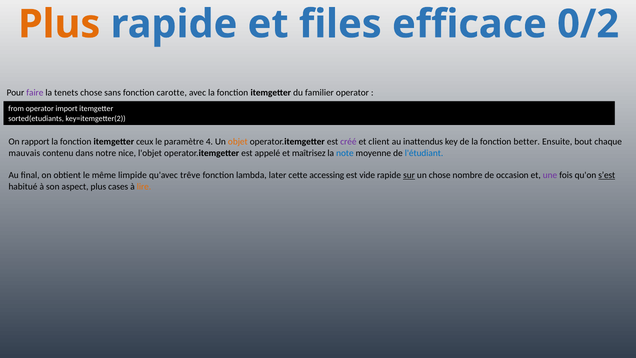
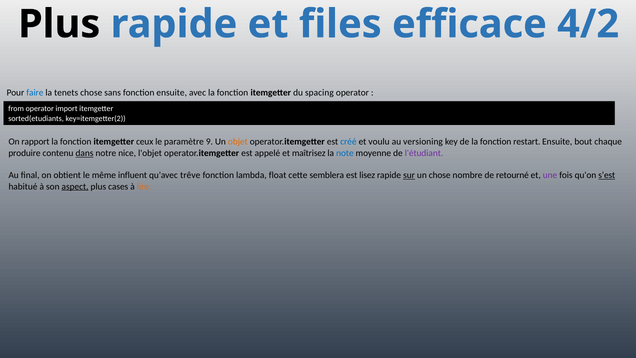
Plus colour: orange -> black (59, 24)
0/2: 0/2 -> 4/2 (588, 24)
faire colour: purple -> blue (35, 93)
fonction carotte: carotte -> ensuite (172, 93)
familier: familier -> spacing (319, 93)
4: 4 -> 9 (209, 142)
créé colour: purple -> blue (348, 142)
client: client -> voulu (379, 142)
inattendus: inattendus -> versioning (423, 142)
better: better -> restart (527, 142)
mauvais: mauvais -> produire (24, 153)
dans underline: none -> present (84, 153)
l'étudiant colour: blue -> purple (424, 153)
limpide: limpide -> influent (133, 175)
later: later -> float (278, 175)
accessing: accessing -> semblera (327, 175)
vide: vide -> lisez (367, 175)
occasion: occasion -> retourné (512, 175)
aspect underline: none -> present (75, 186)
